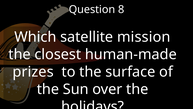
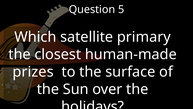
8: 8 -> 5 (121, 9)
mission: mission -> primary (144, 37)
